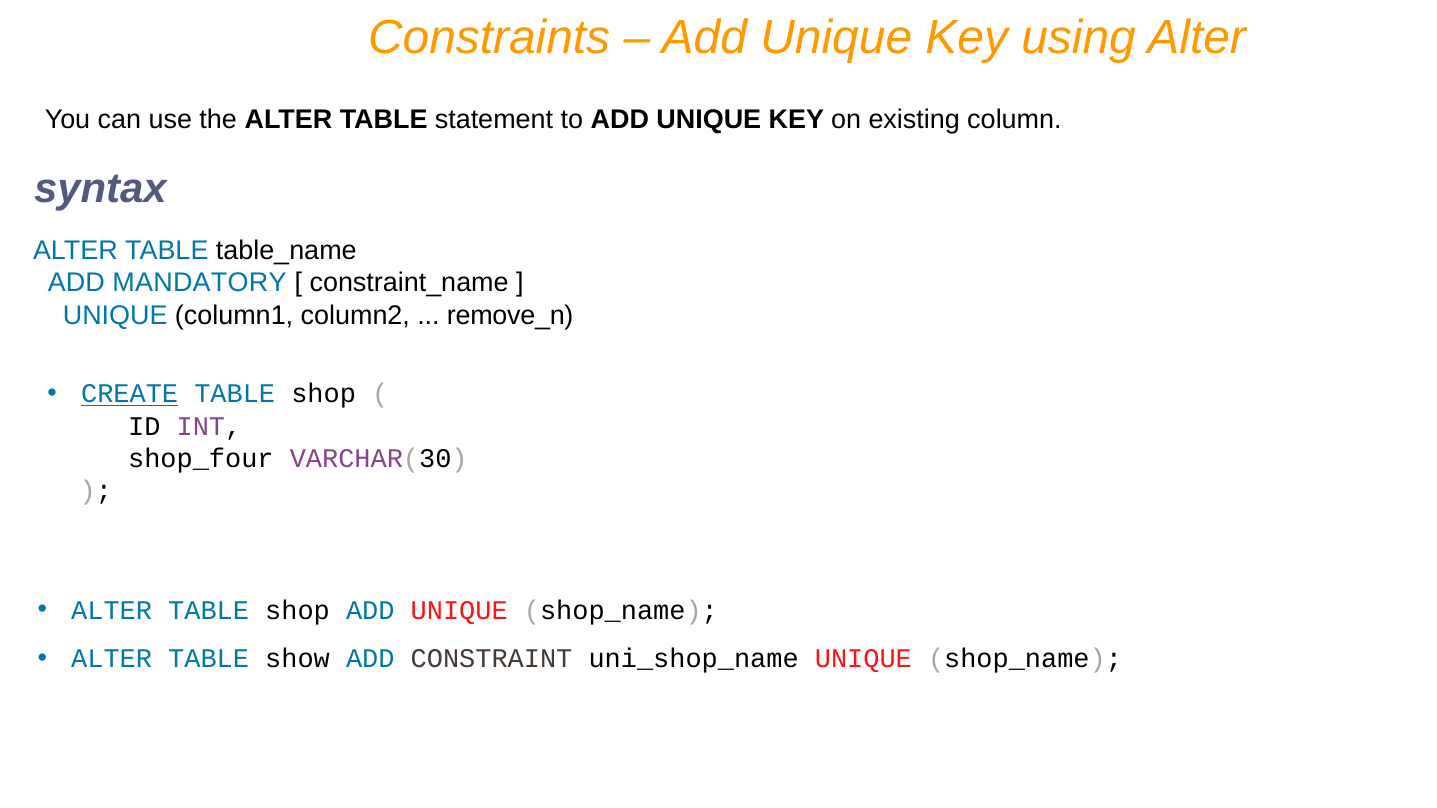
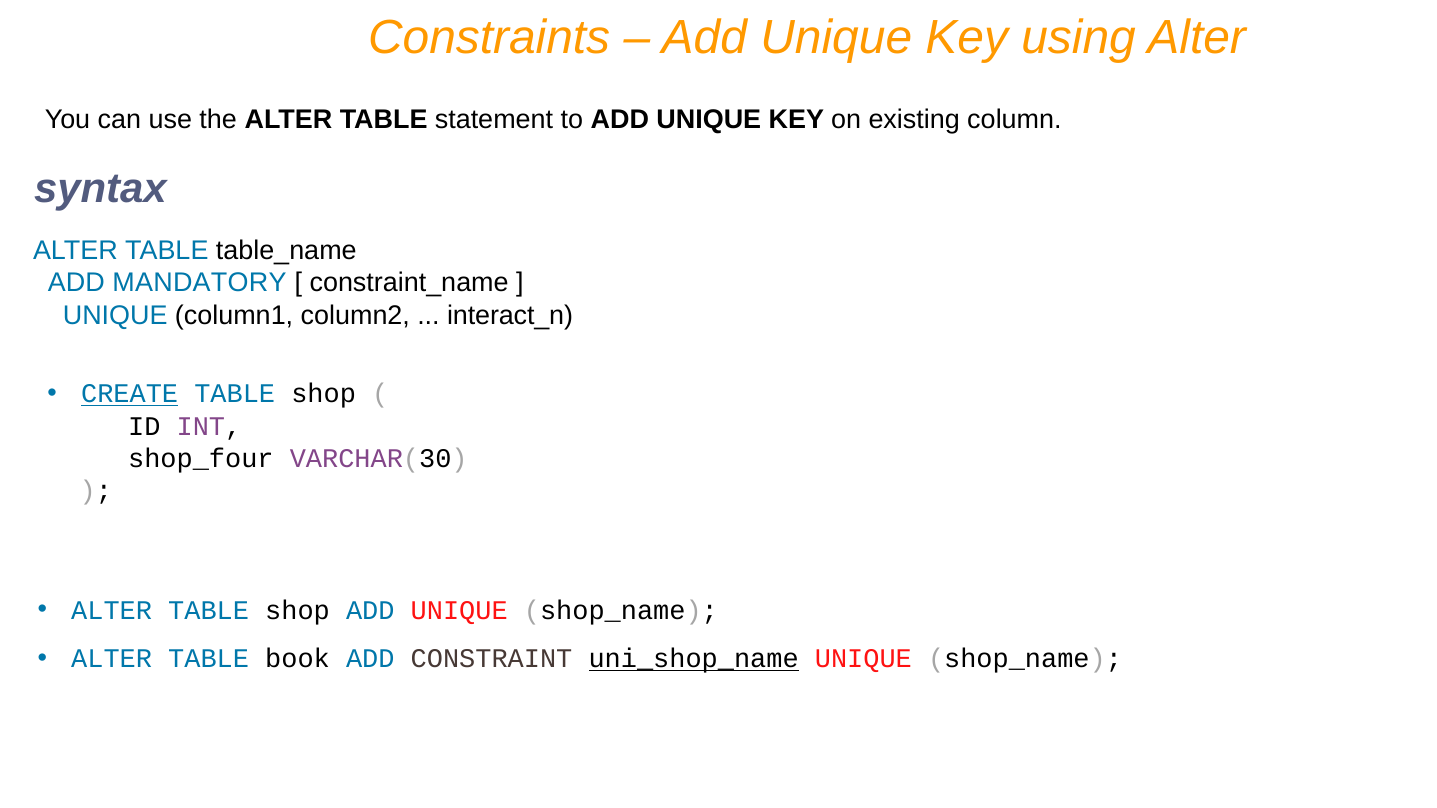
remove_n: remove_n -> interact_n (510, 315)
show: show -> book (298, 659)
uni_shop_name underline: none -> present (694, 659)
